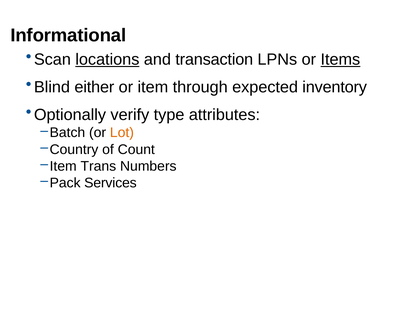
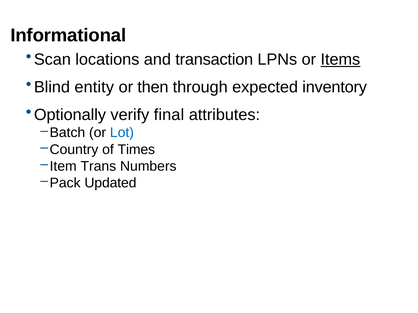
locations underline: present -> none (107, 60)
either: either -> entity (94, 87)
or item: item -> then (153, 87)
type: type -> final (169, 115)
Lot colour: orange -> blue (122, 133)
Count: Count -> Times (136, 150)
Services: Services -> Updated (110, 183)
